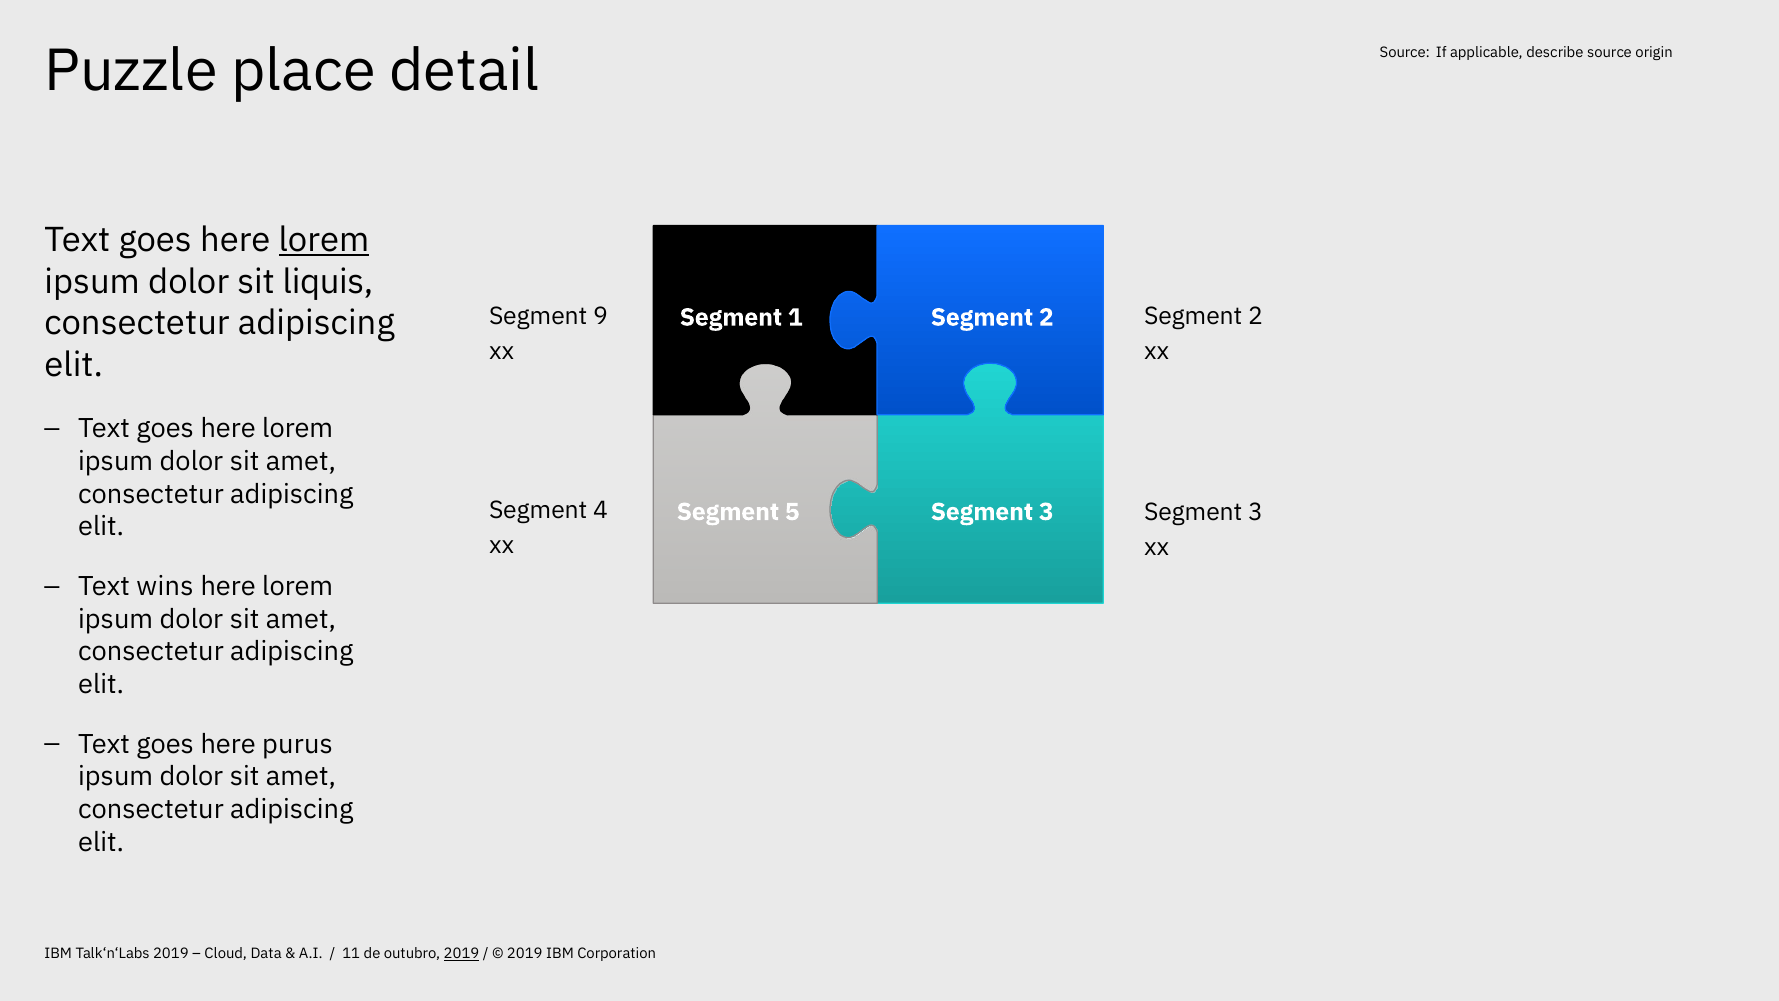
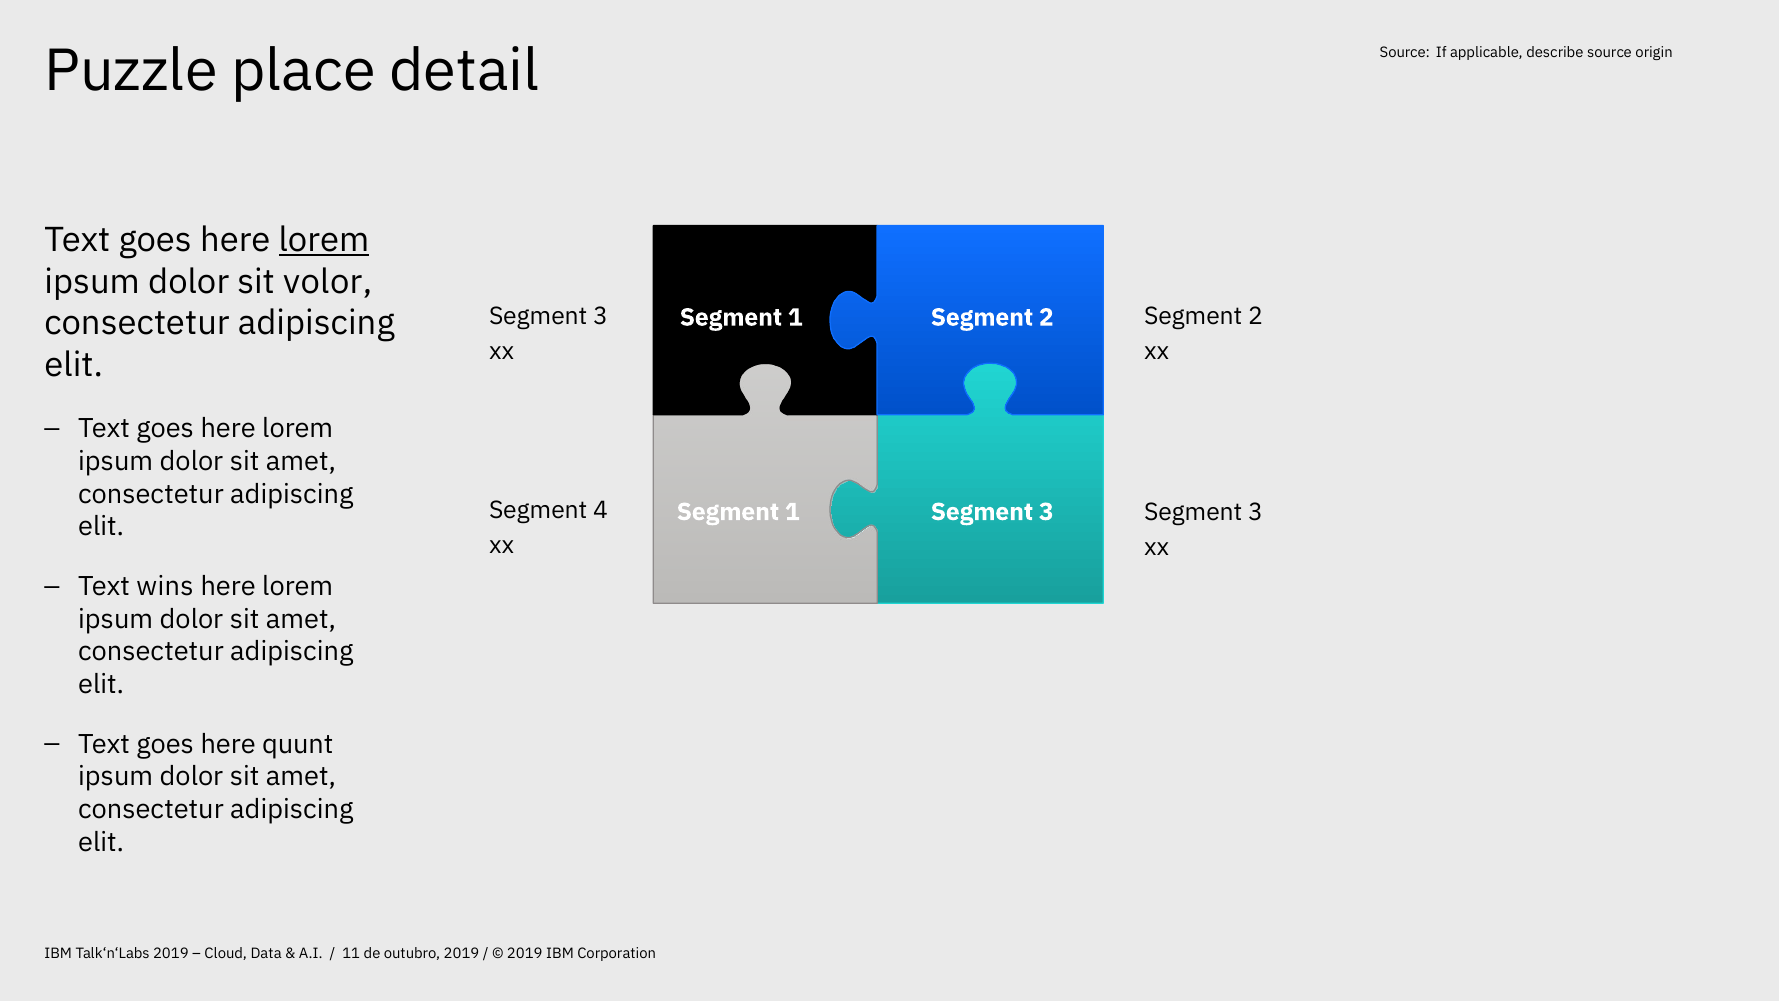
liquis: liquis -> volor (328, 282)
9: 9 -> 3 (600, 316)
5: 5 -> 1 (792, 512)
purus: purus -> quunt (298, 744)
2019 underline: present -> none (462, 953)
